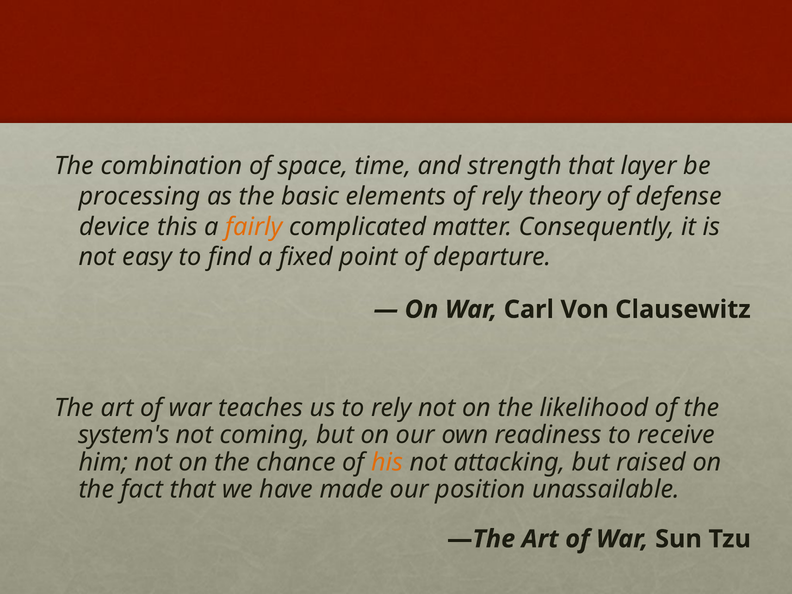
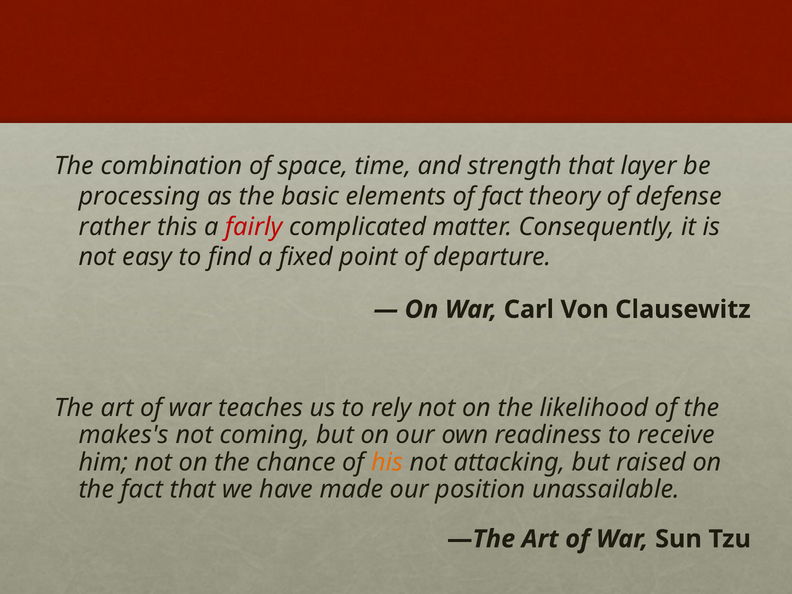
of rely: rely -> fact (502, 196)
device: device -> rather (114, 227)
fairly colour: orange -> red (254, 227)
system's: system's -> makes's (124, 435)
